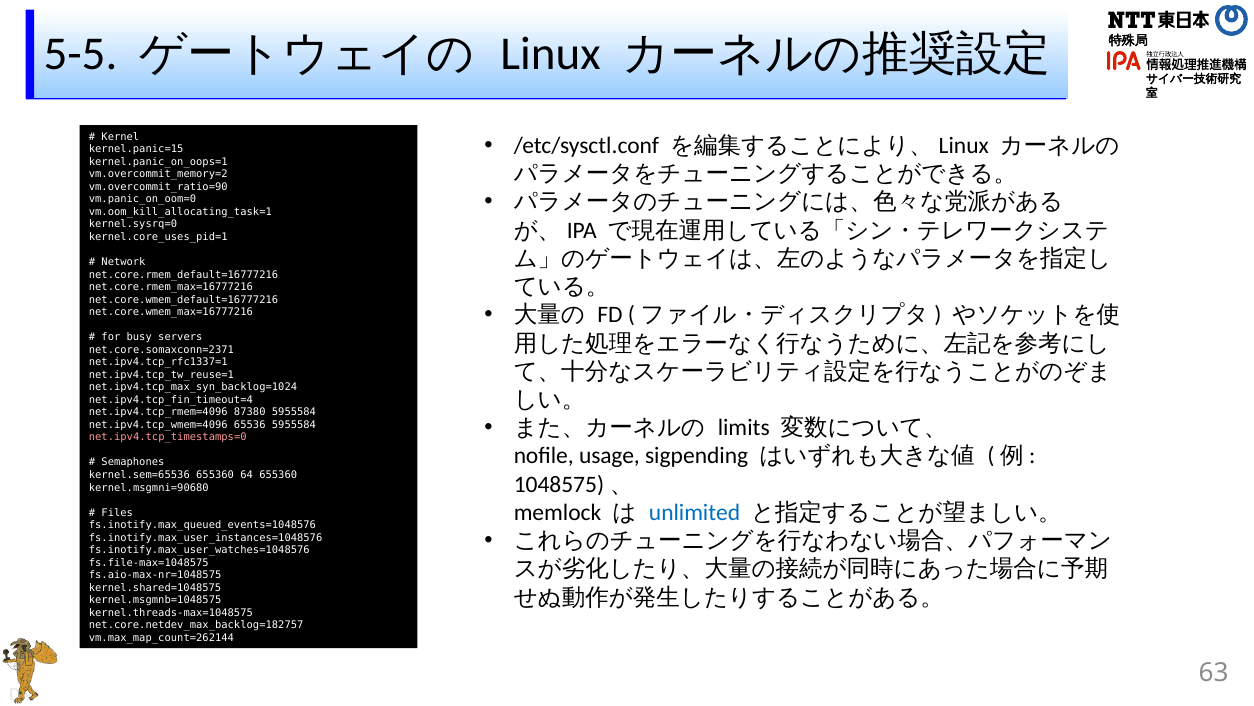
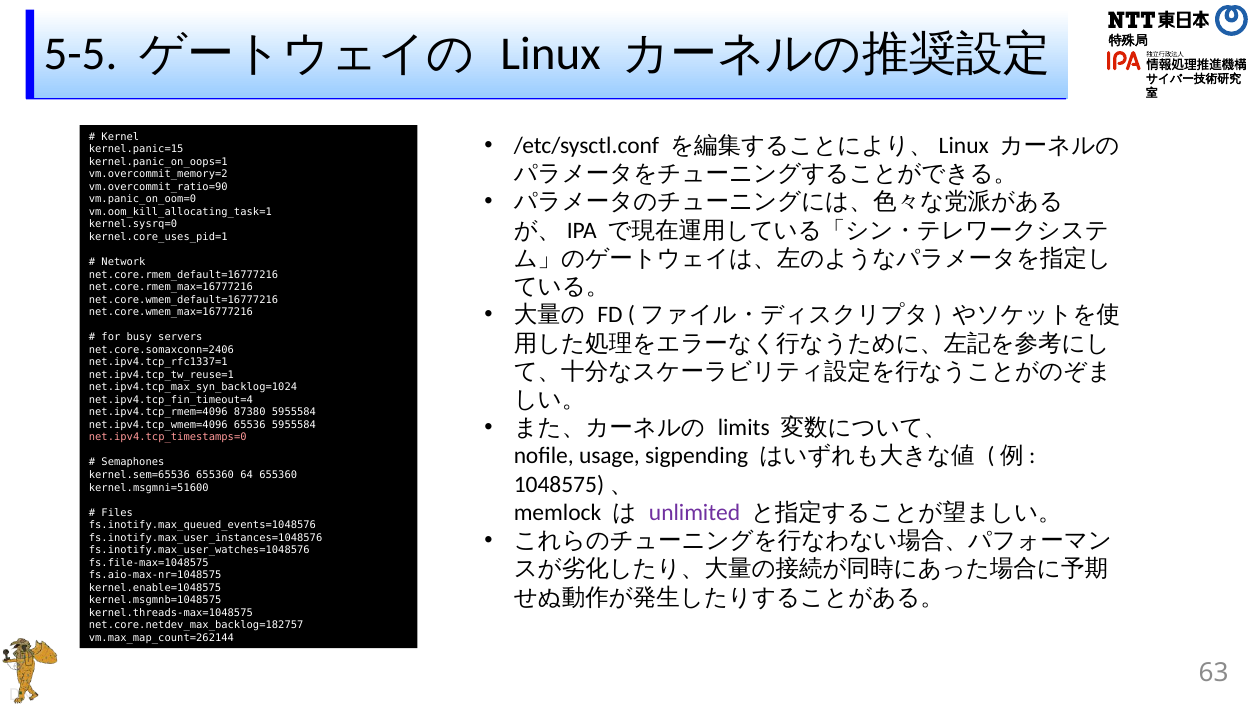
net.core.somaxconn=2371: net.core.somaxconn=2371 -> net.core.somaxconn=2406 (161, 349)
kernel.msgmni=90680: kernel.msgmni=90680 -> kernel.msgmni=51600 (149, 487)
unlimited colour: blue -> purple (695, 512)
kernel.shared=1048575: kernel.shared=1048575 -> kernel.enable=1048575 (155, 587)
